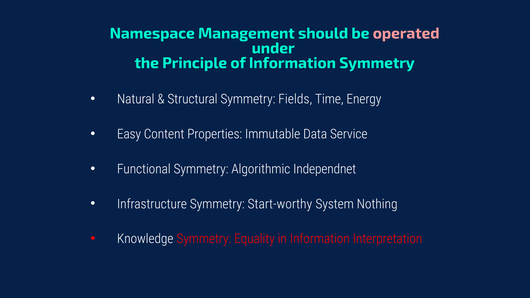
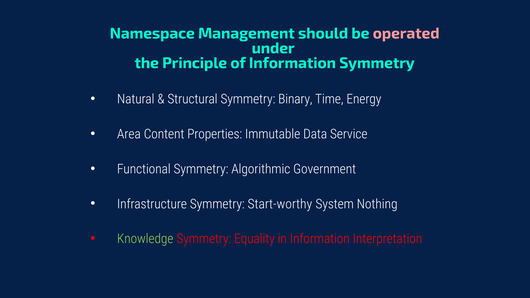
Fields: Fields -> Binary (295, 99)
Easy: Easy -> Area (129, 134)
Independnet: Independnet -> Government (325, 169)
Knowledge colour: white -> light green (145, 239)
